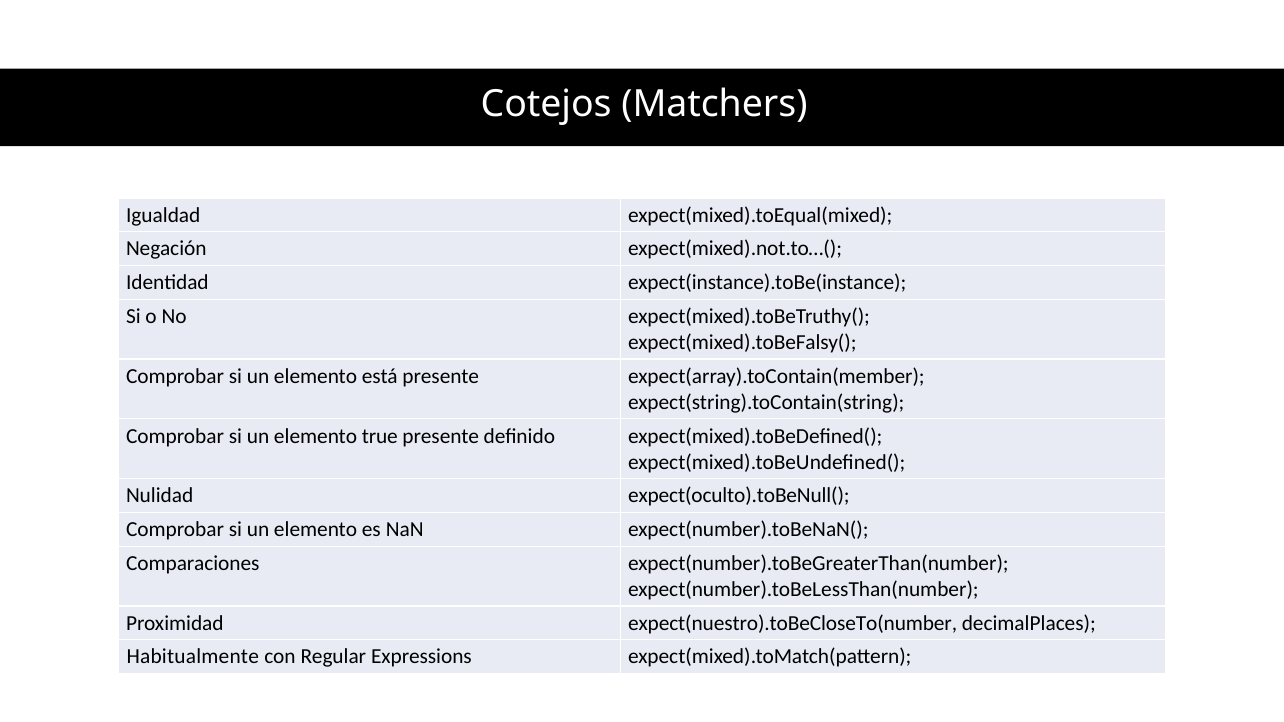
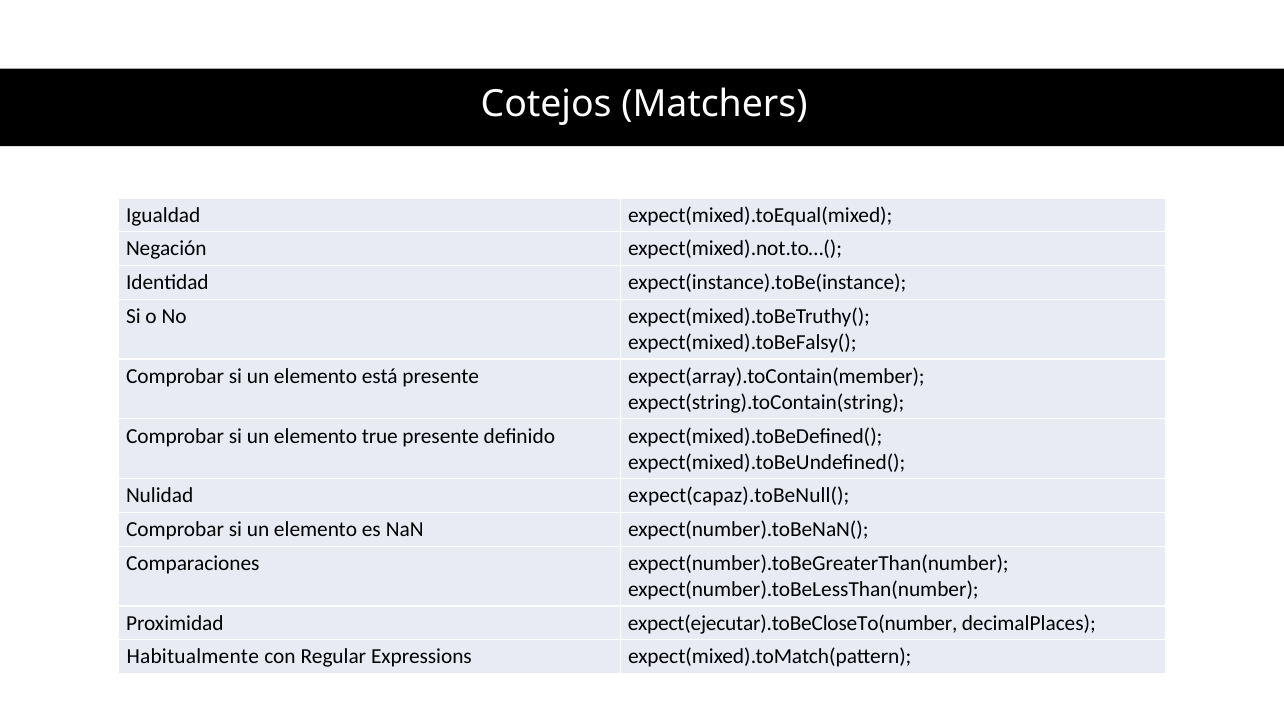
expect(oculto).toBeNull(: expect(oculto).toBeNull( -> expect(capaz).toBeNull( (739, 496)
expect(nuestro).toBeCloseTo(number: expect(nuestro).toBeCloseTo(number -> expect(ejecutar).toBeCloseTo(number (793, 623)
